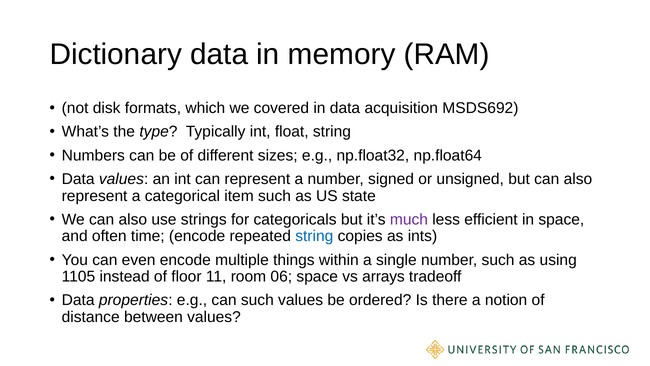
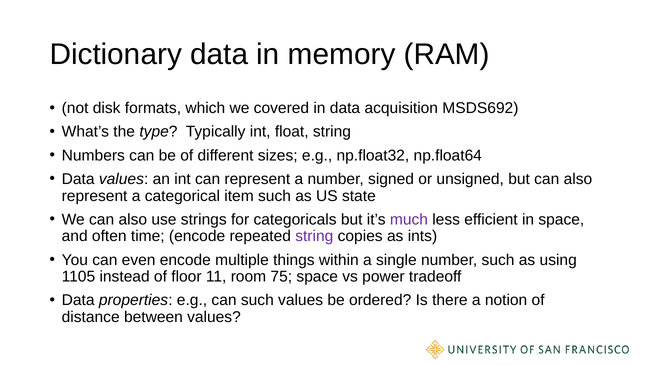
string colour: blue -> purple (314, 236)
06: 06 -> 75 (281, 276)
arrays: arrays -> power (383, 276)
